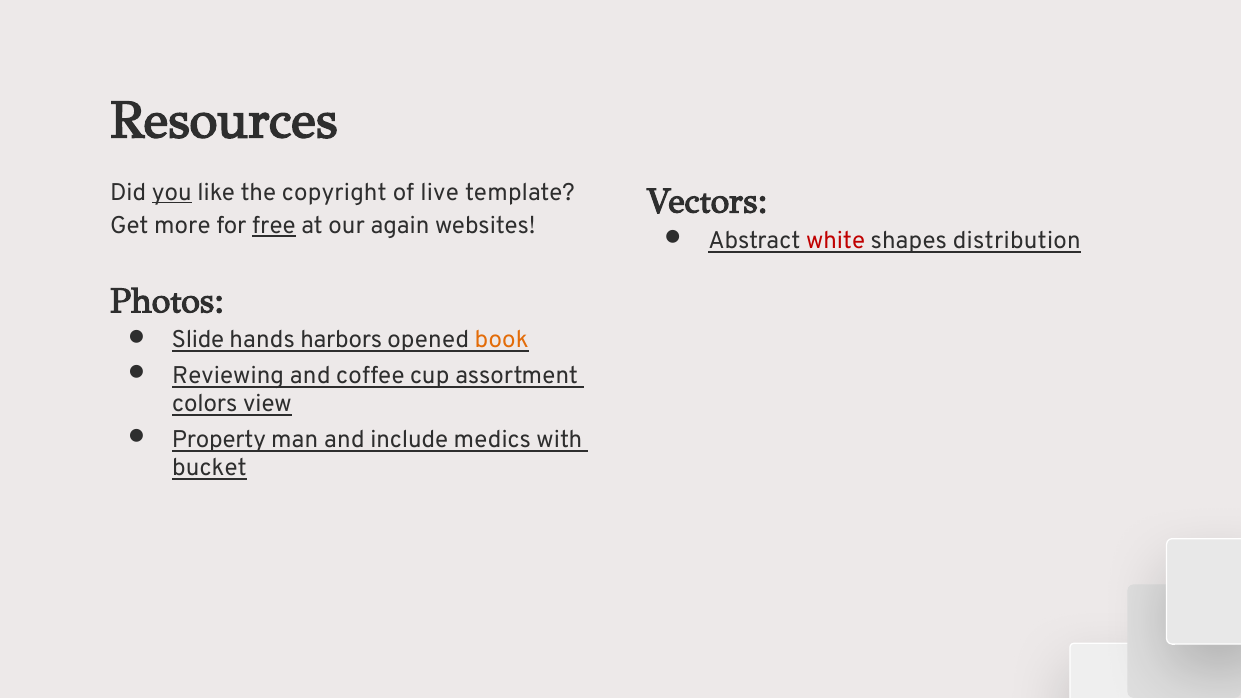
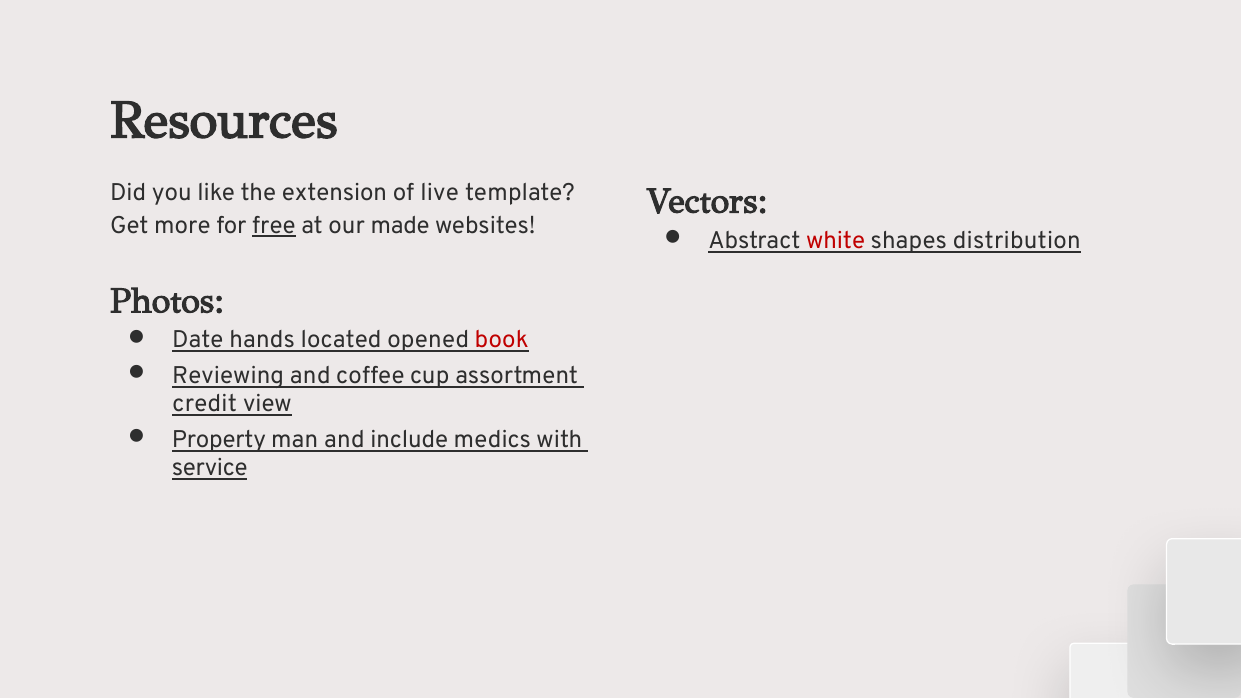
you underline: present -> none (172, 192)
copyright: copyright -> extension (335, 192)
again: again -> made (400, 226)
Slide: Slide -> Date (198, 340)
harbors: harbors -> located (341, 340)
book colour: orange -> red (502, 340)
colors: colors -> credit (205, 404)
bucket: bucket -> service (210, 468)
